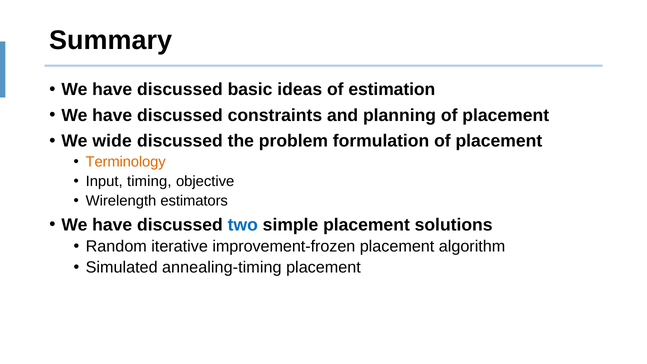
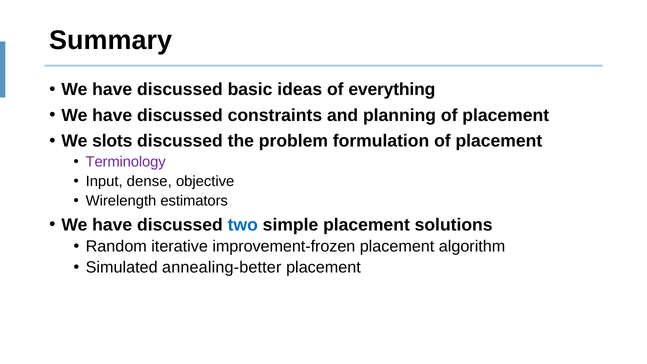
estimation: estimation -> everything (392, 90)
wide: wide -> slots (112, 141)
Terminology colour: orange -> purple (126, 162)
timing: timing -> dense (149, 181)
annealing-timing: annealing-timing -> annealing-better (222, 267)
